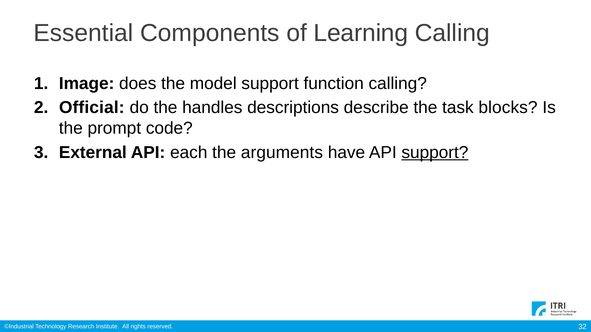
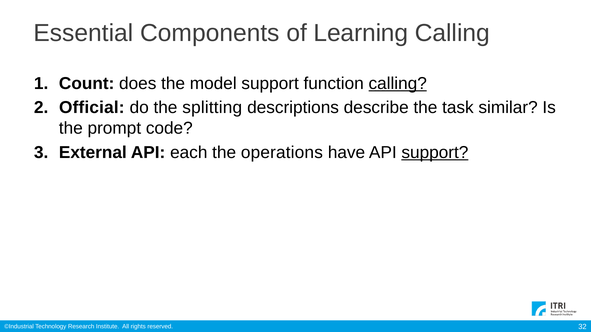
Image: Image -> Count (87, 84)
calling underline: none -> present (398, 84)
handles: handles -> splitting (212, 108)
blocks: blocks -> similar (508, 108)
arguments: arguments -> operations (282, 153)
